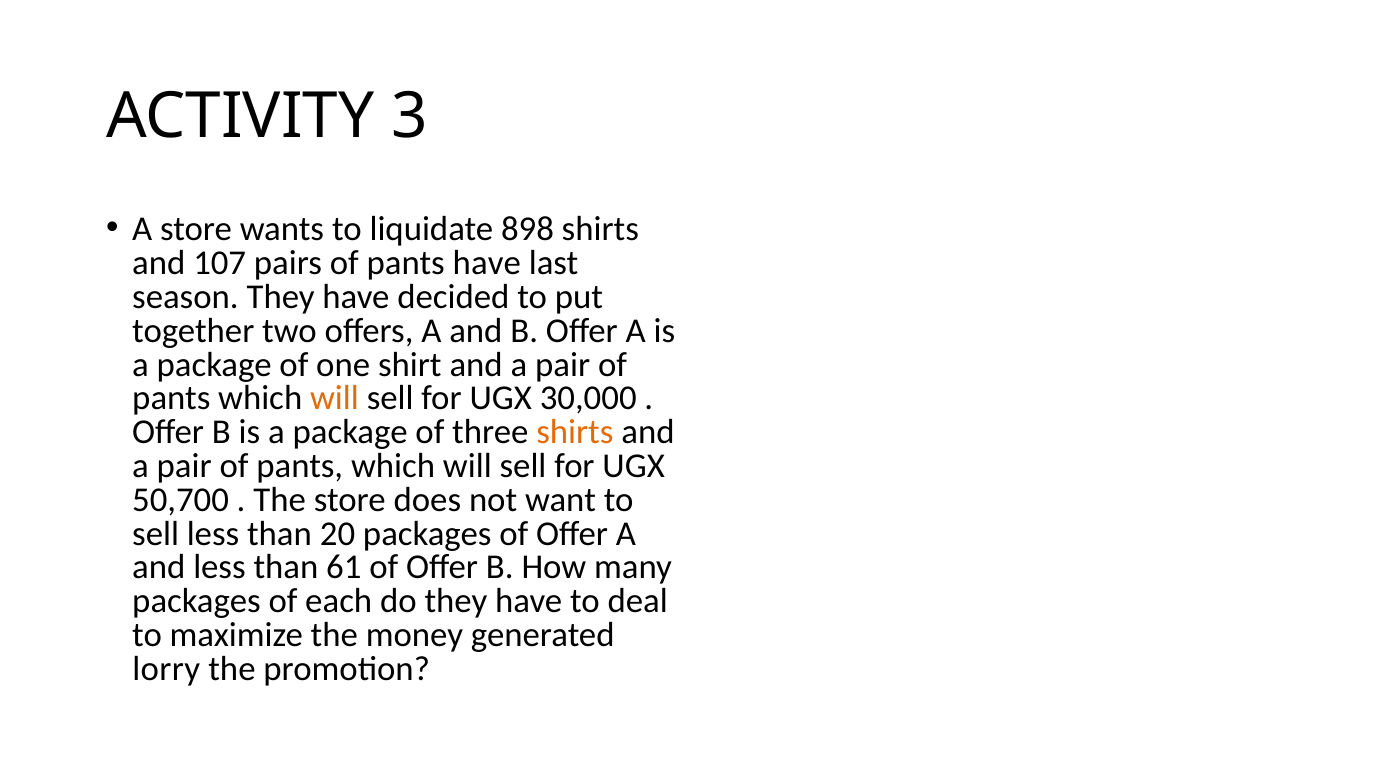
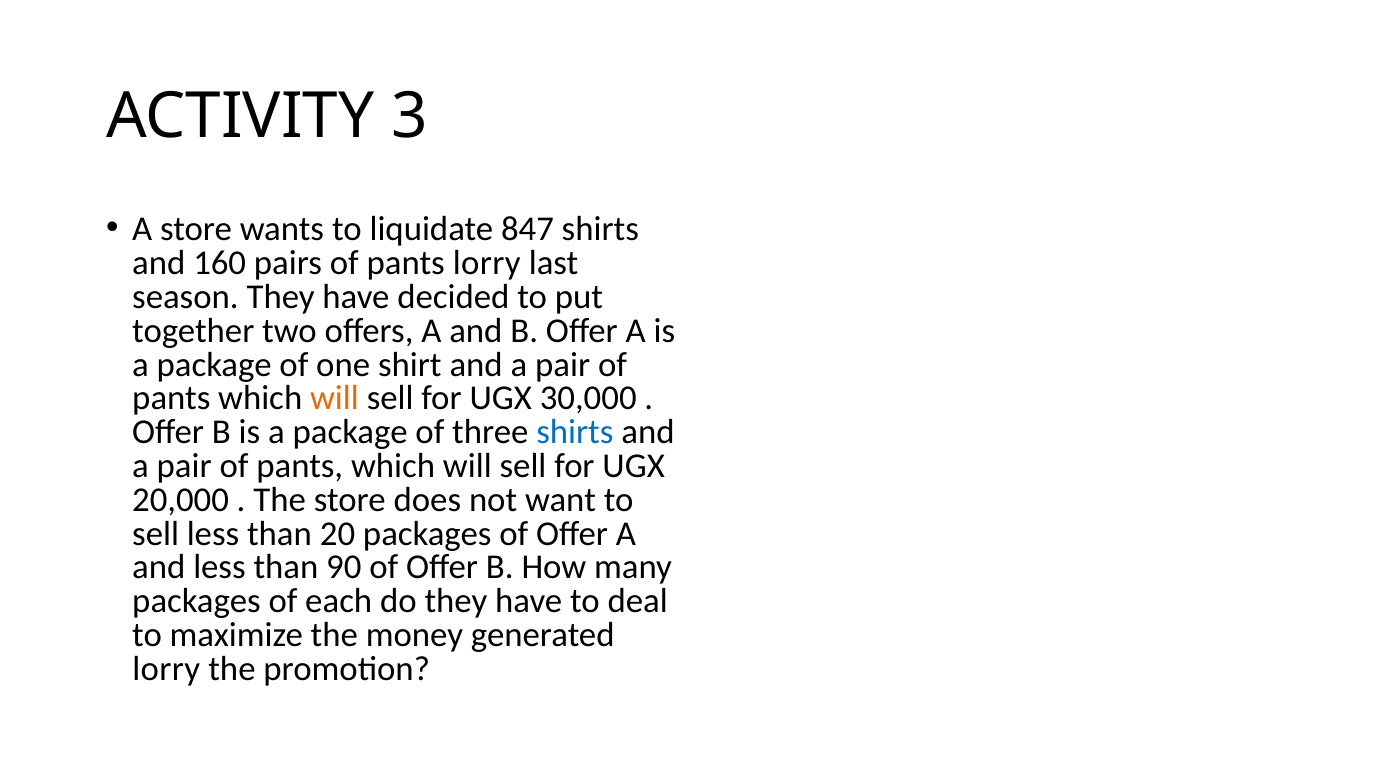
898: 898 -> 847 (528, 229)
107: 107 -> 160 (220, 263)
pants have: have -> lorry (487, 263)
shirts colour: orange -> blue (575, 432)
50,700: 50,700 -> 20,000 (181, 500)
61: 61 -> 90 (344, 567)
